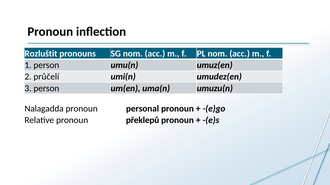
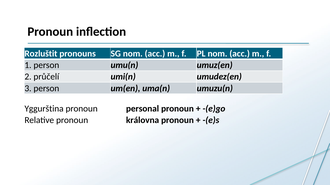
Nalagadda: Nalagadda -> Yggurština (44, 109)
překlepů: překlepů -> královna (143, 121)
